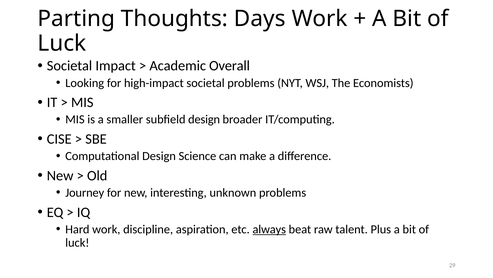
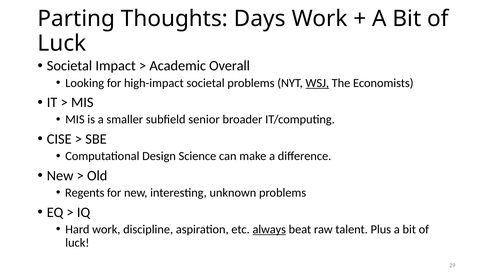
WSJ underline: none -> present (317, 83)
subfield design: design -> senior (204, 119)
Journey: Journey -> Regents (85, 192)
